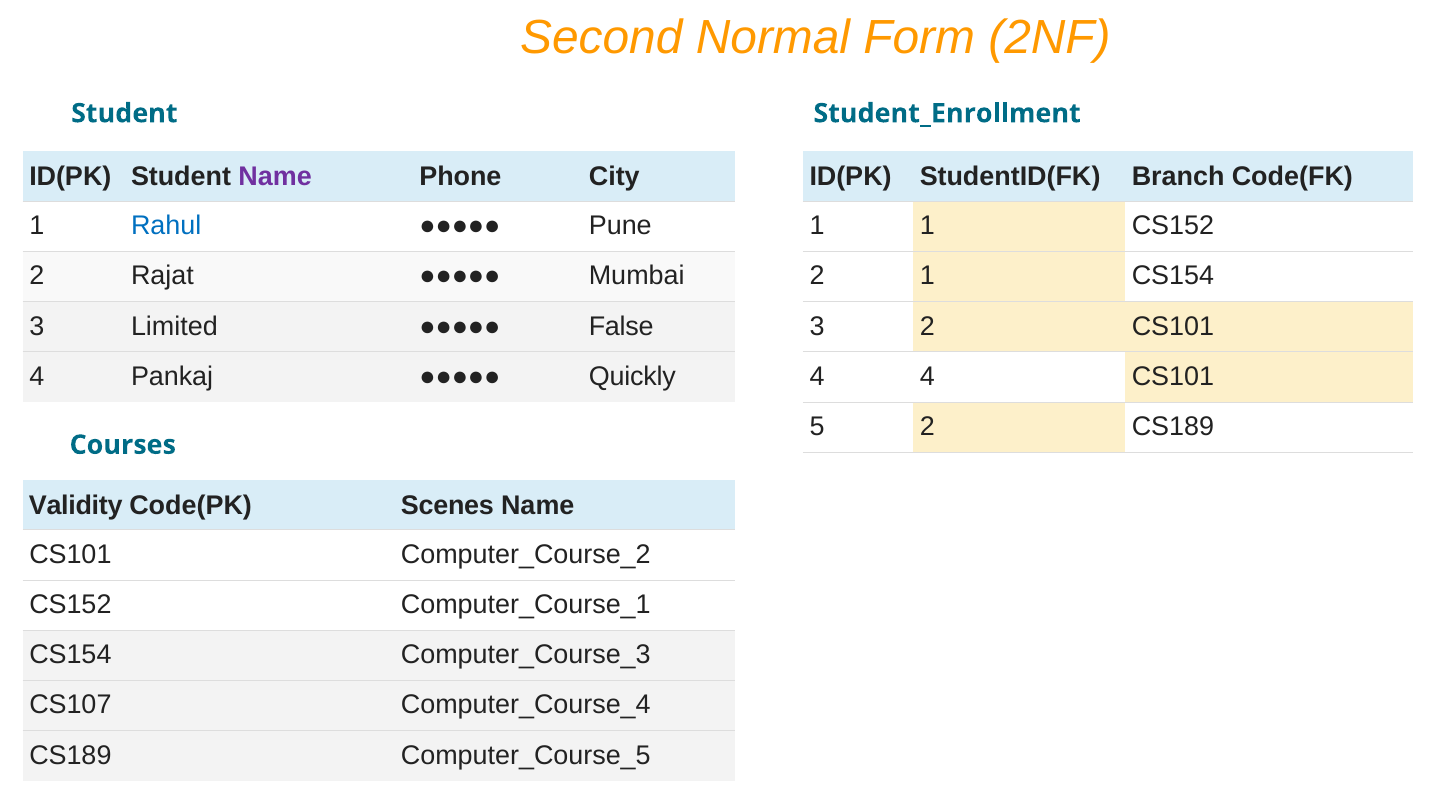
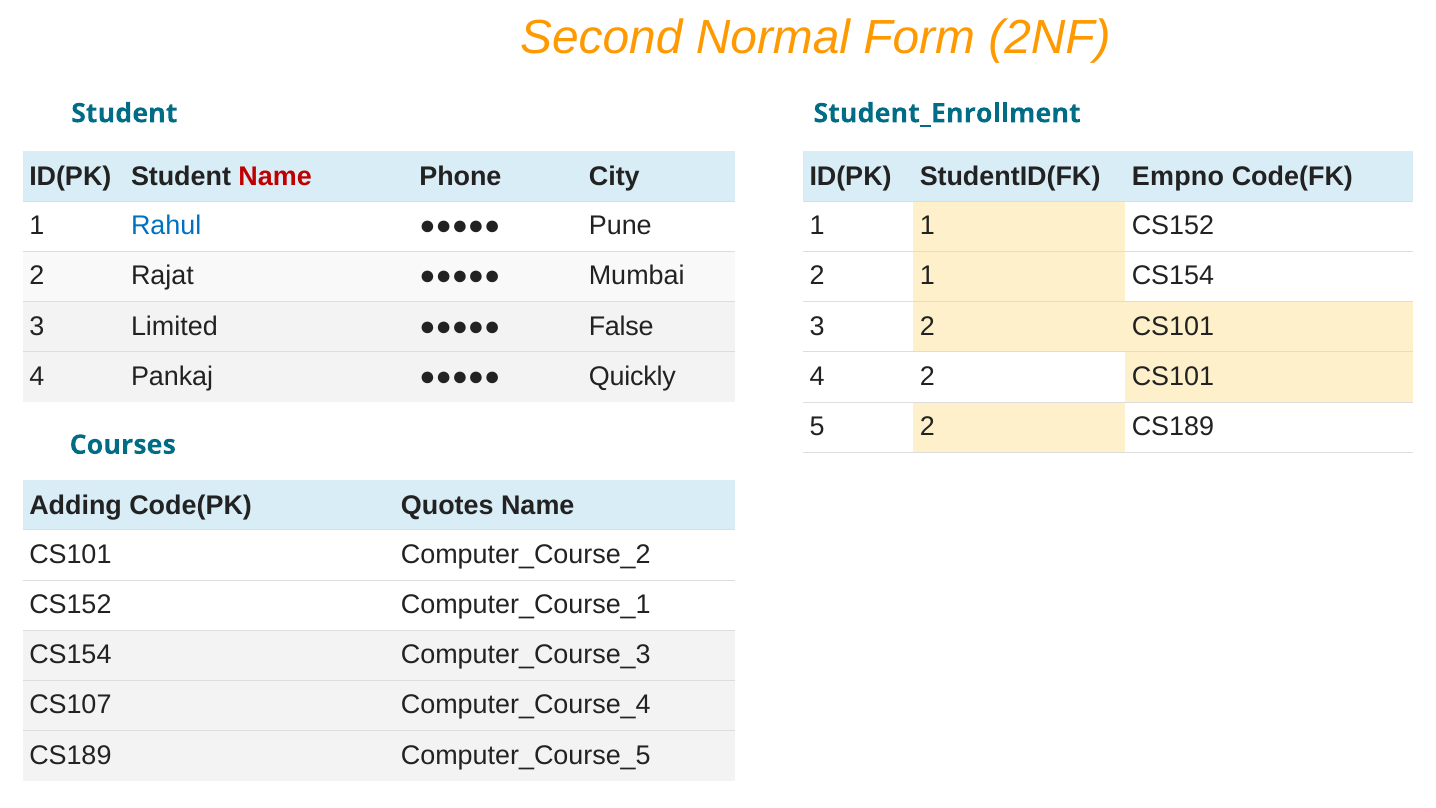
Name colour: purple -> red (275, 176)
Branch: Branch -> Empno (1178, 176)
4 4: 4 -> 2 (927, 376)
Validity: Validity -> Adding (76, 505)
Scenes: Scenes -> Quotes (447, 505)
